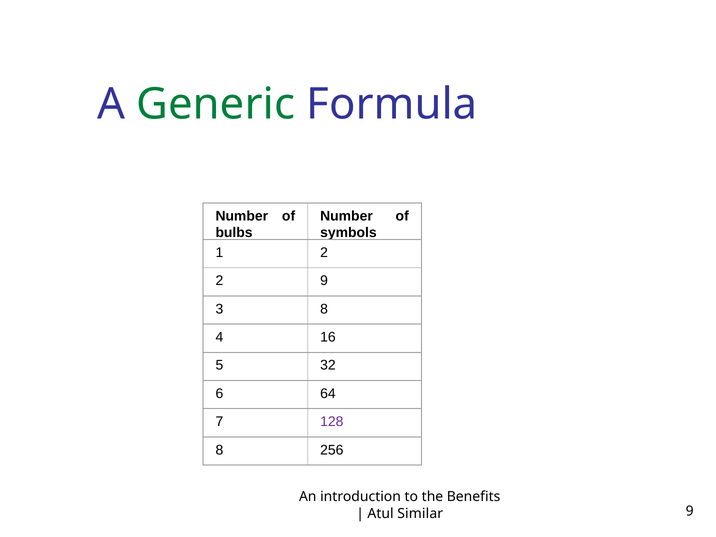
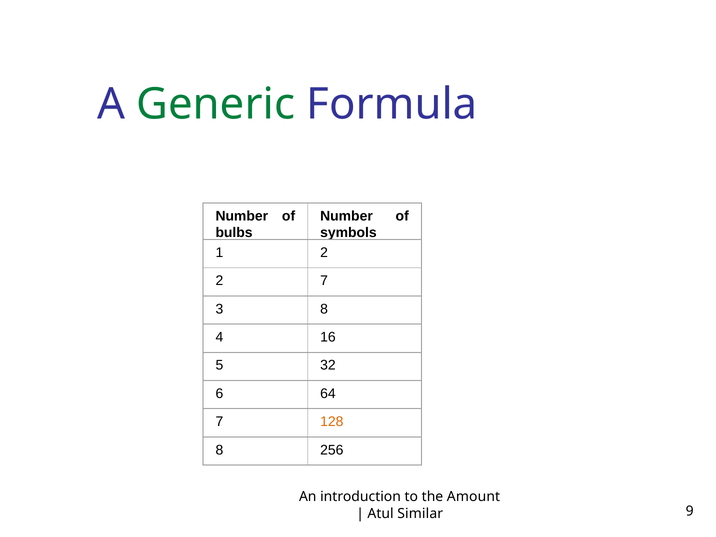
2 9: 9 -> 7 (324, 281)
128 colour: purple -> orange (332, 422)
Benefits: Benefits -> Amount (474, 497)
